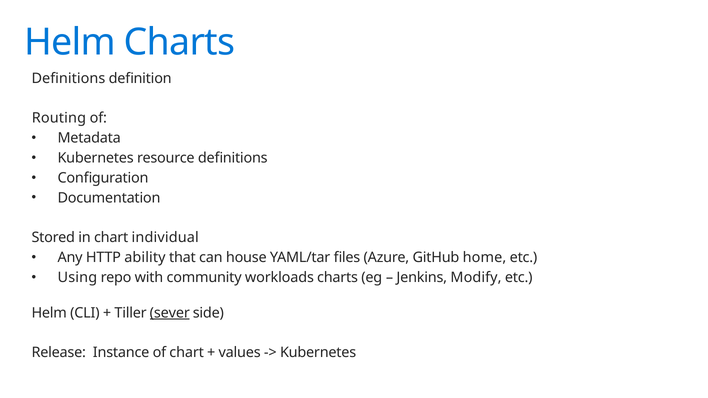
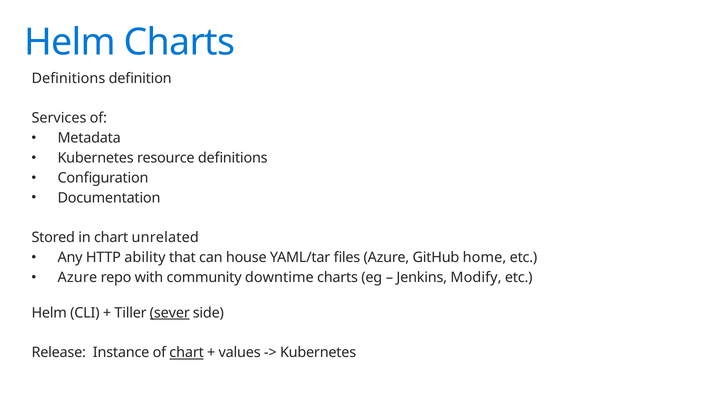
Routing: Routing -> Services (59, 118)
individual: individual -> unrelated (165, 238)
Using: Using -> Azure (77, 278)
workloads: workloads -> downtime (279, 278)
chart underline: none -> present (187, 353)
